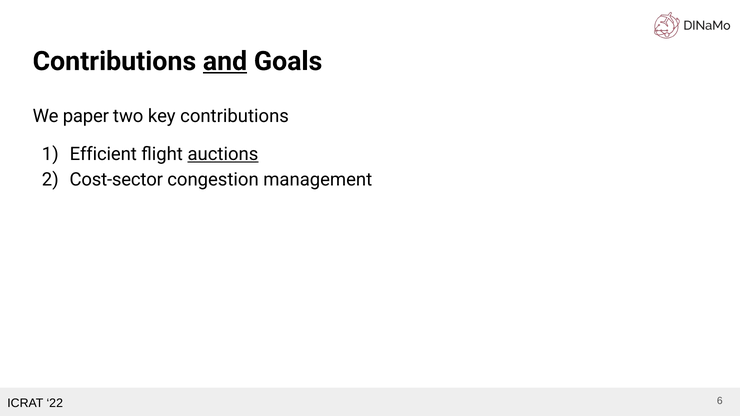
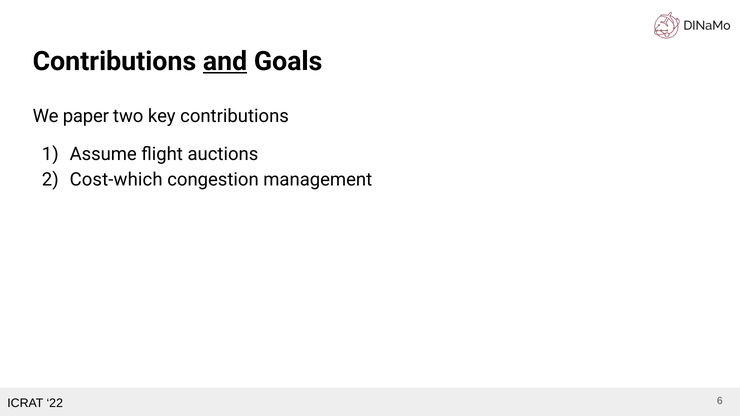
Efficient: Efficient -> Assume (103, 154)
auctions underline: present -> none (223, 154)
Cost-sector: Cost-sector -> Cost-which (116, 180)
